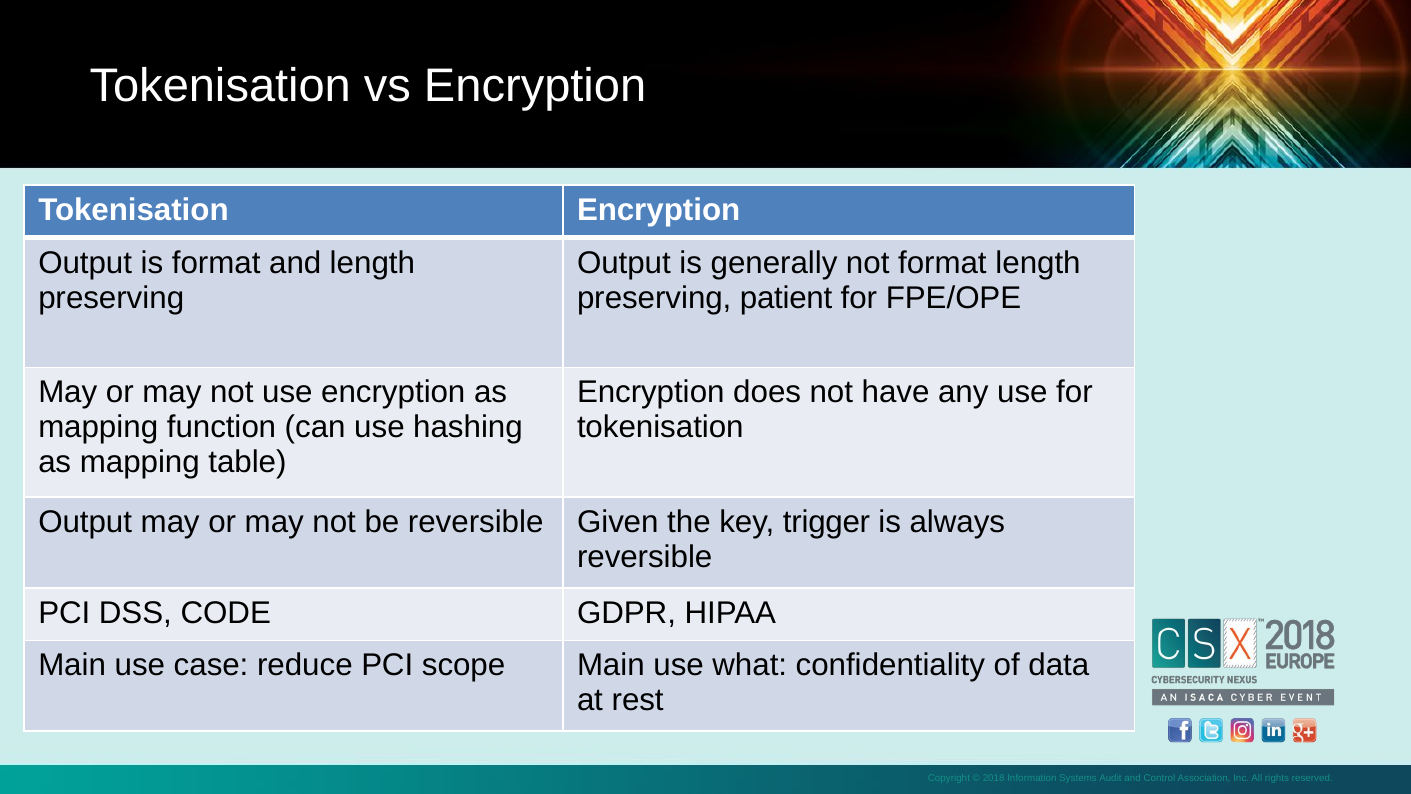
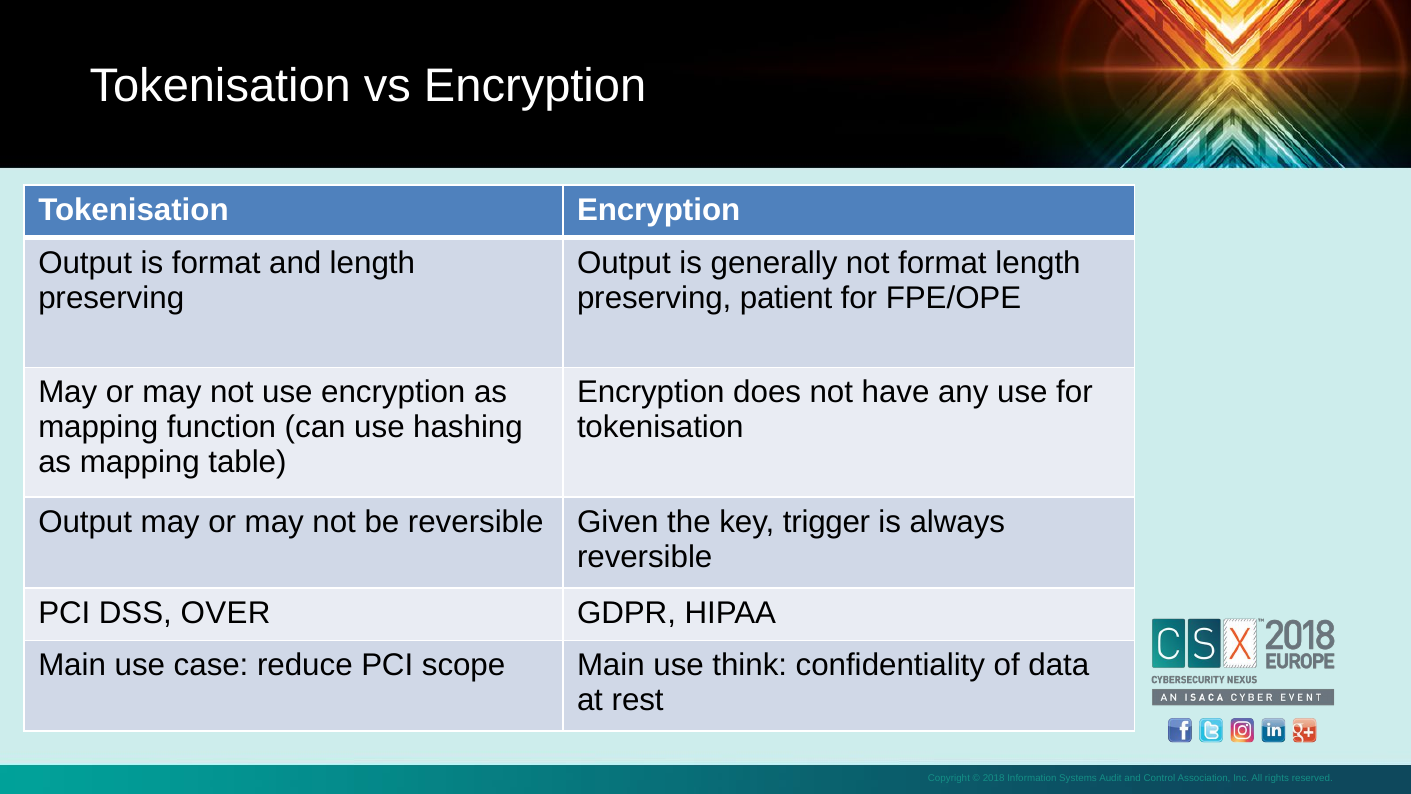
CODE: CODE -> OVER (226, 613)
what: what -> think (750, 665)
